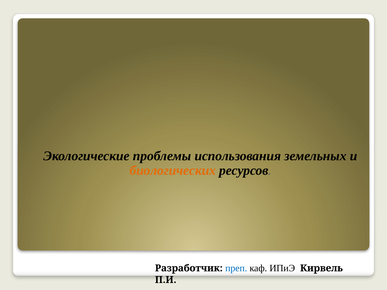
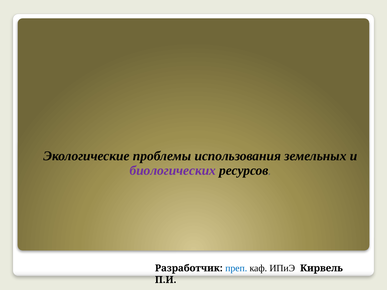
биологических colour: orange -> purple (173, 171)
